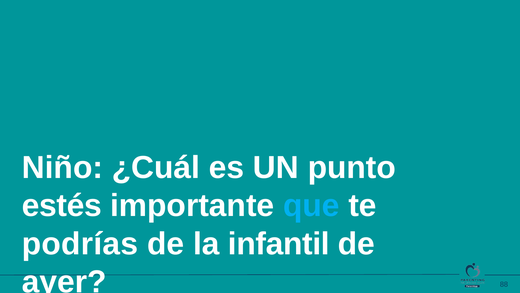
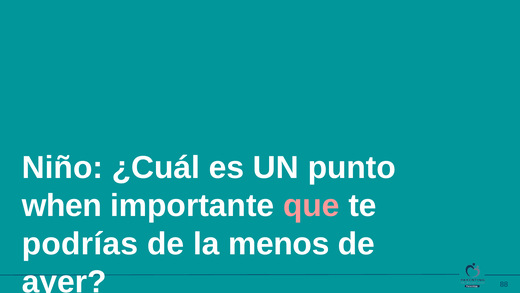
estés: estés -> when (62, 205)
que colour: light blue -> pink (311, 205)
infantil: infantil -> menos (279, 244)
